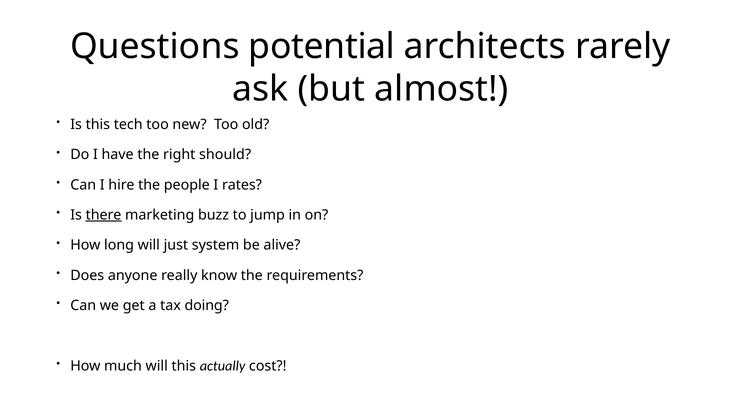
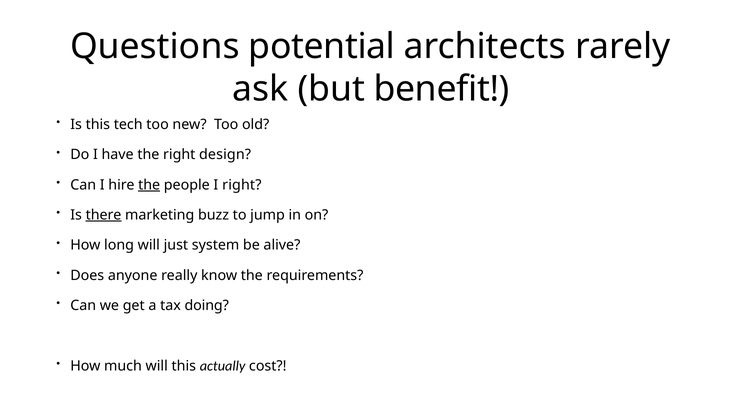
almost: almost -> benefit (442, 89)
should: should -> design (225, 155)
the underline: none -> present (149, 185)
I rates: rates -> right (242, 185)
